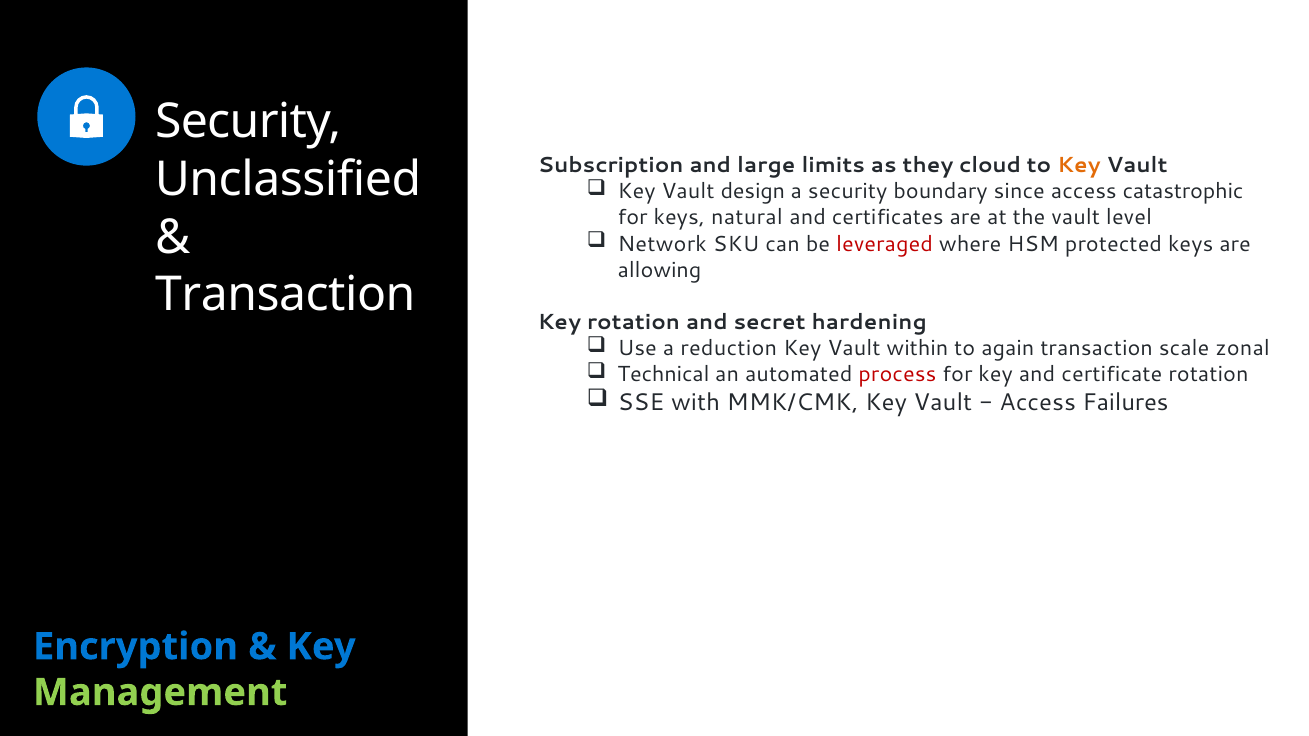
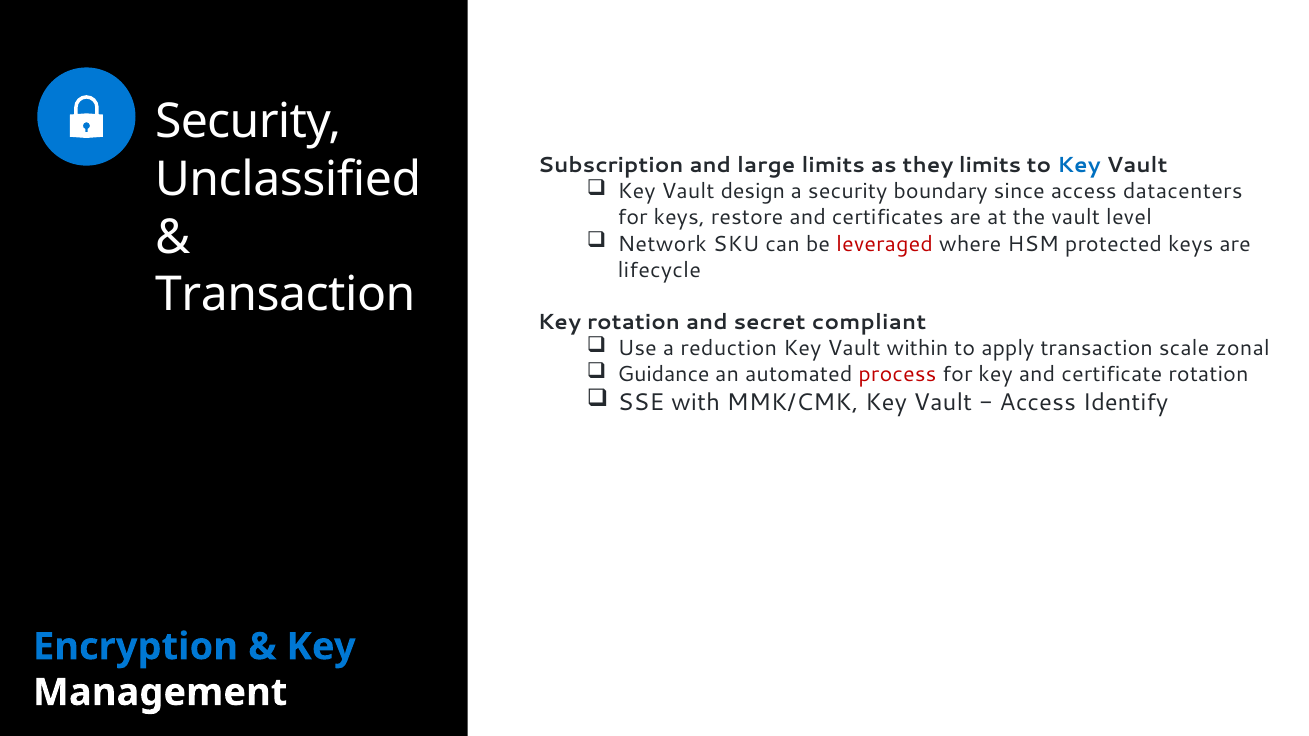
they cloud: cloud -> limits (990, 166)
Key colour: orange -> blue (1079, 166)
catastrophic: catastrophic -> datacenters (1183, 192)
natural: natural -> restore (747, 218)
allowing: allowing -> lifecycle (659, 270)
hardening: hardening -> compliant (869, 322)
again: again -> apply (1008, 349)
Technical: Technical -> Guidance (664, 375)
Failures: Failures -> Identify (1125, 402)
Management colour: light green -> white (160, 693)
